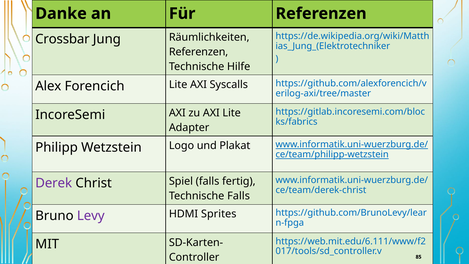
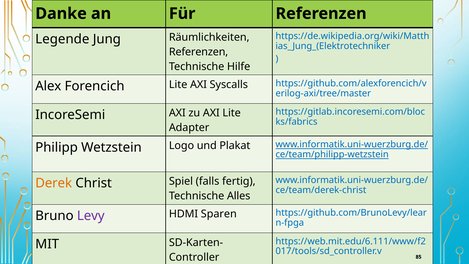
Crossbar: Crossbar -> Legende (62, 39)
Derek colour: purple -> orange (54, 183)
Technische Falls: Falls -> Alles (239, 196)
Sprites: Sprites -> Sparen (219, 214)
